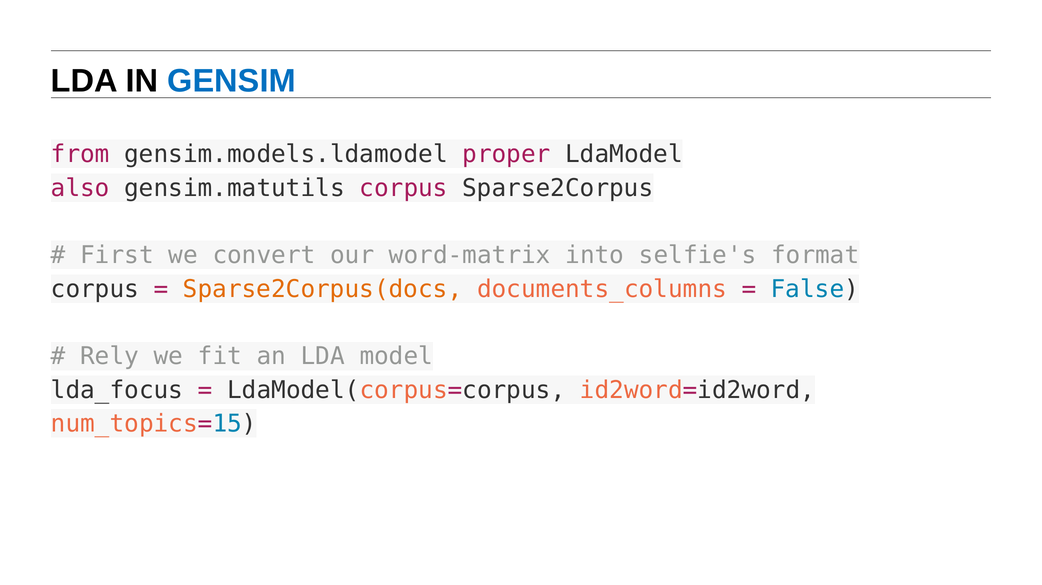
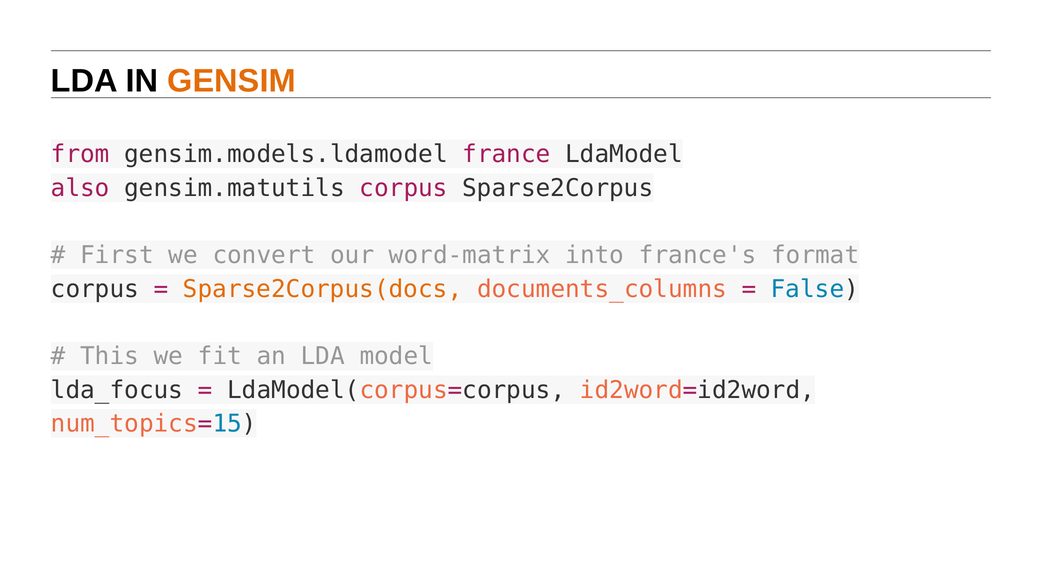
GENSIM colour: blue -> orange (232, 81)
proper: proper -> france (506, 154)
selfie's: selfie's -> france's (698, 255)
Rely: Rely -> This (110, 356)
